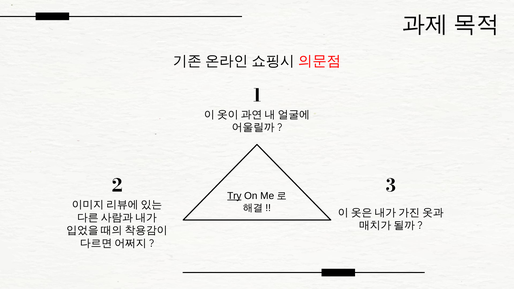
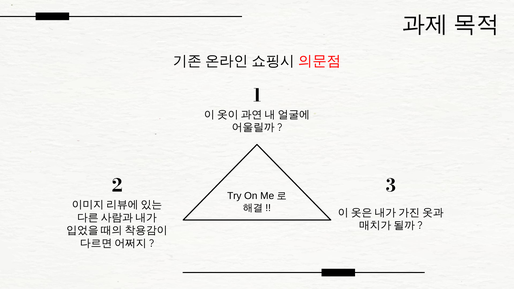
Try underline: present -> none (234, 196)
